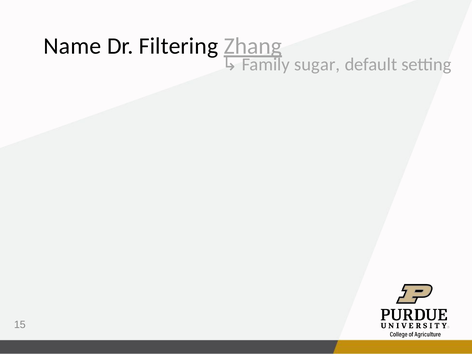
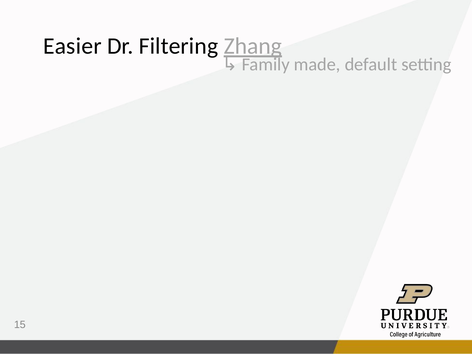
Name: Name -> Easier (72, 46)
sugar: sugar -> made (317, 65)
